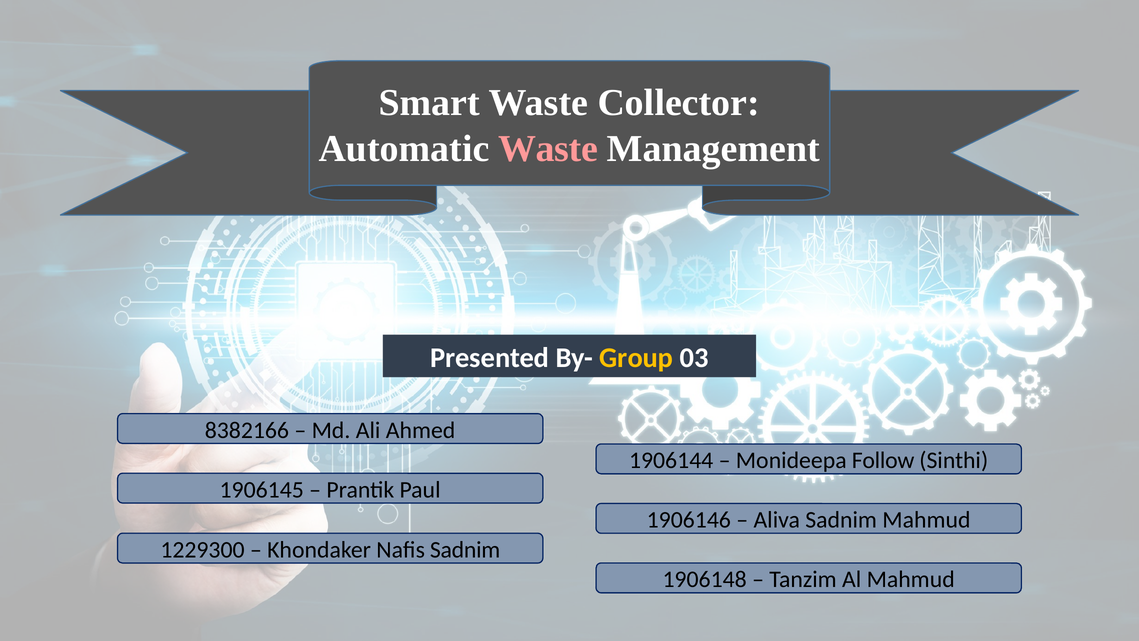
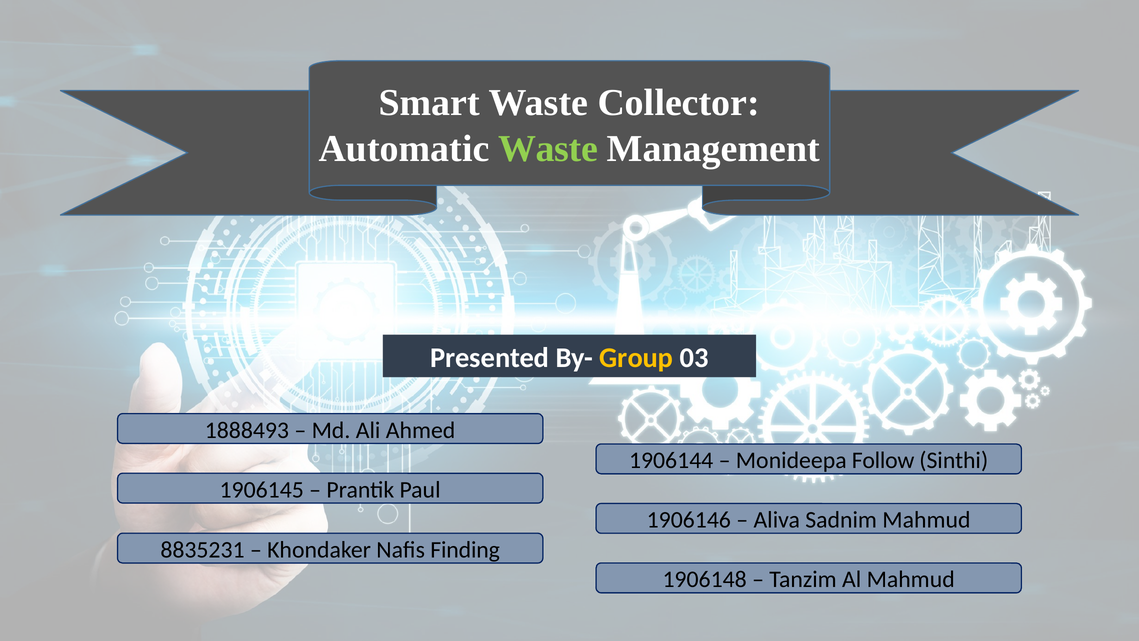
Waste colour: pink -> light green (548, 148)
8382166: 8382166 -> 1888493 (247, 430)
1229300: 1229300 -> 8835231 (202, 550)
Nafis Sadnim: Sadnim -> Finding (465, 550)
